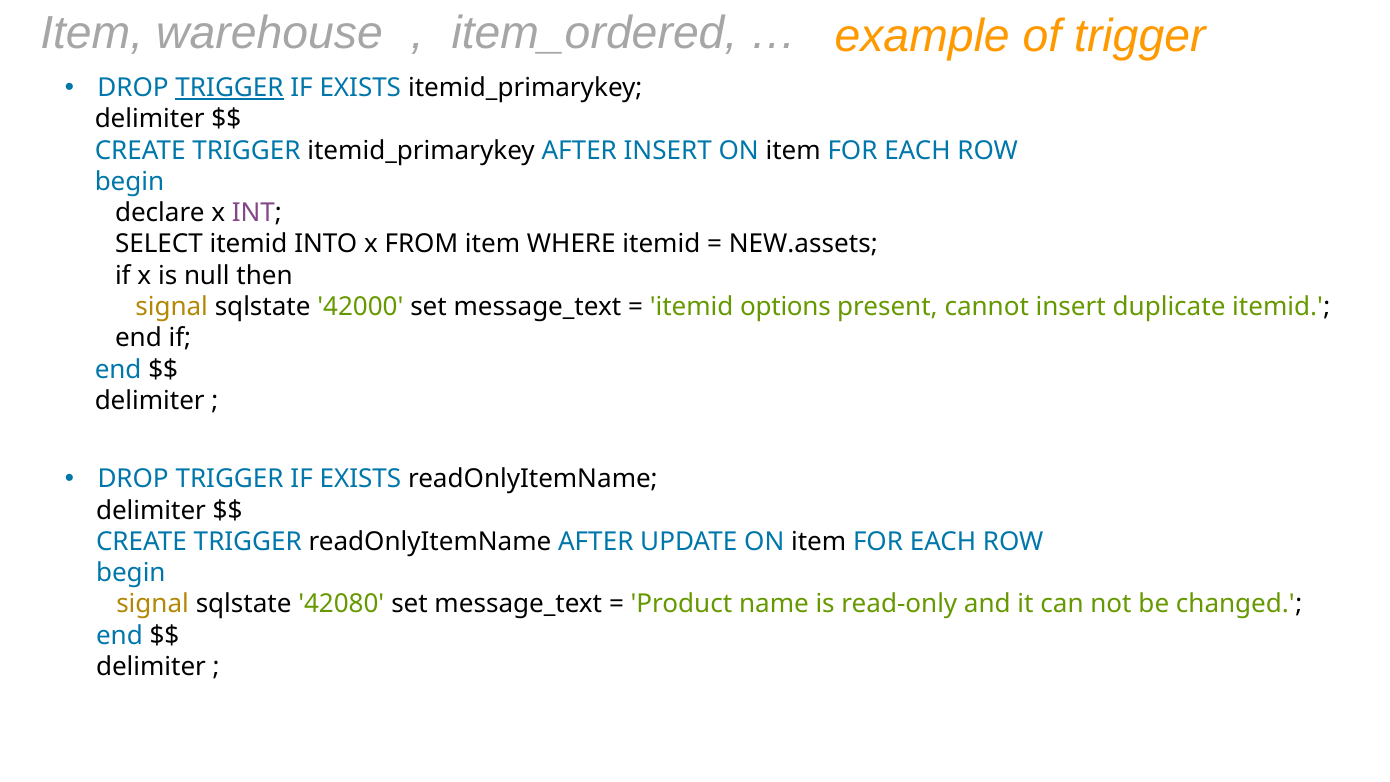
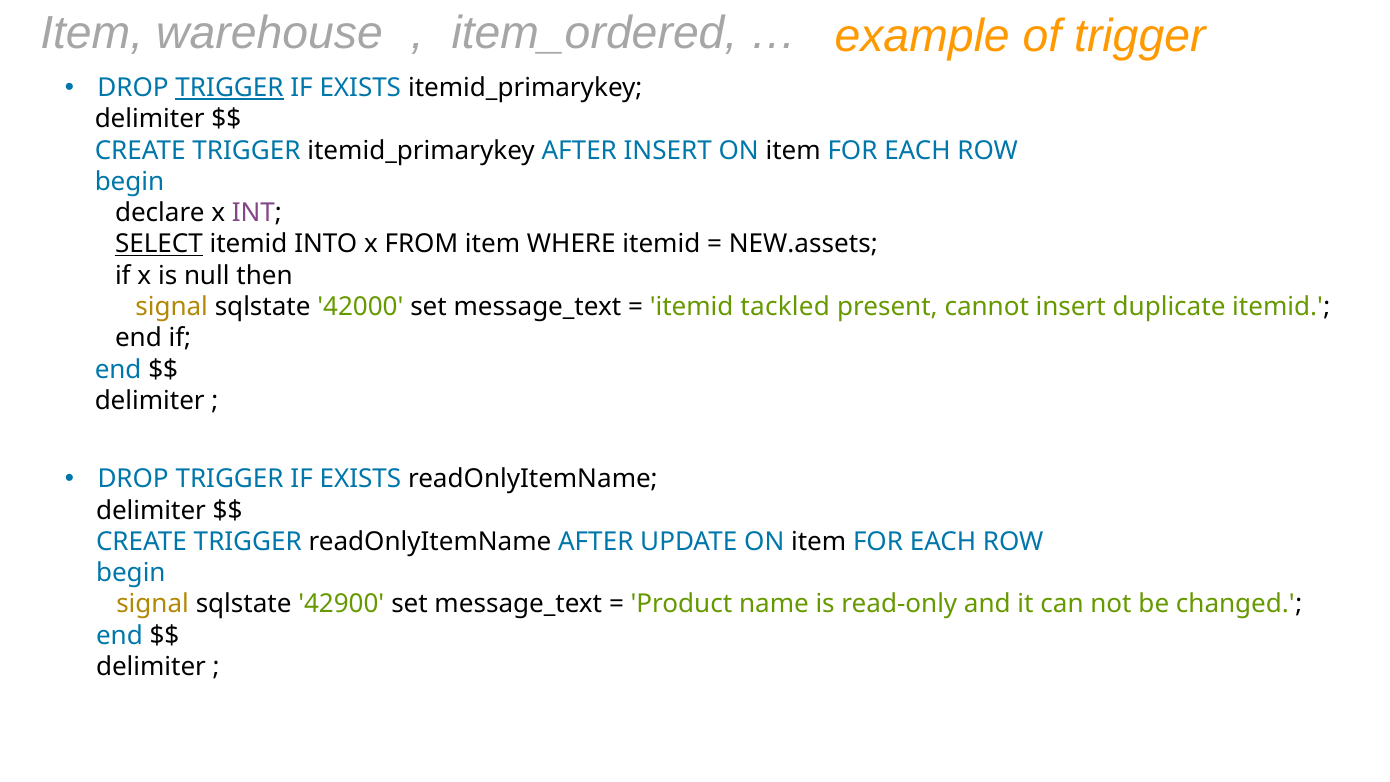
SELECT underline: none -> present (159, 244)
options: options -> tackled (785, 307)
42080: 42080 -> 42900 (341, 604)
